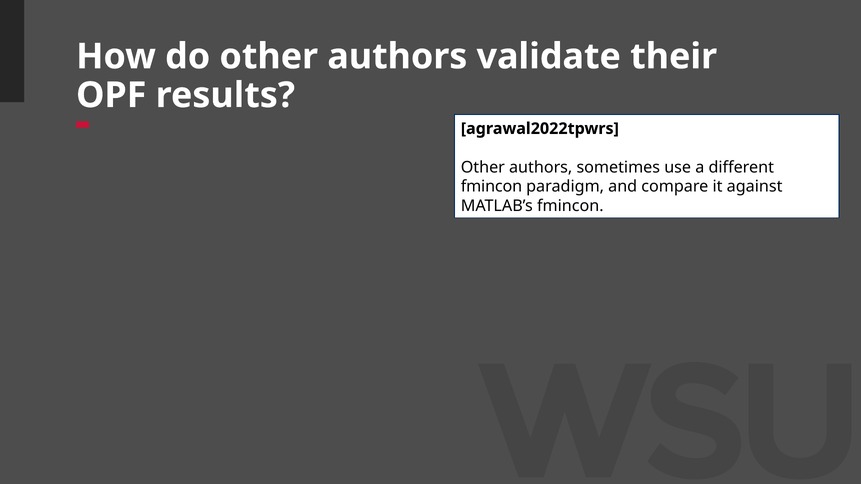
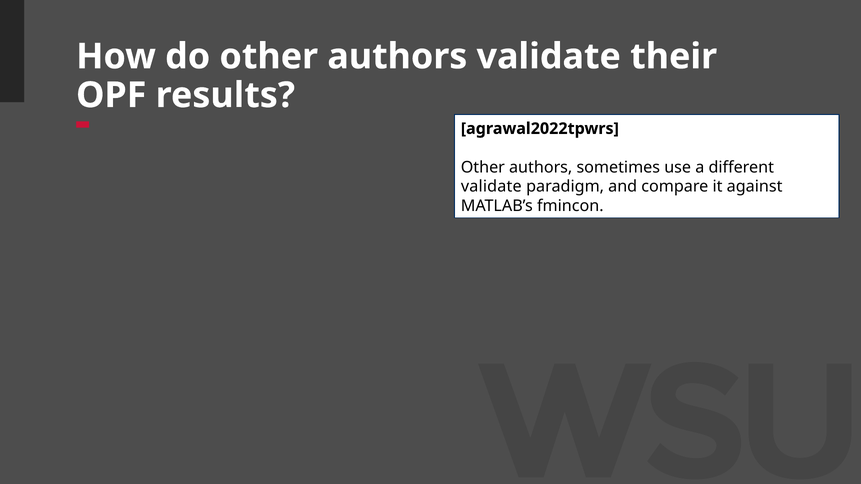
fmincon: fmincon -> validate (491, 187)
